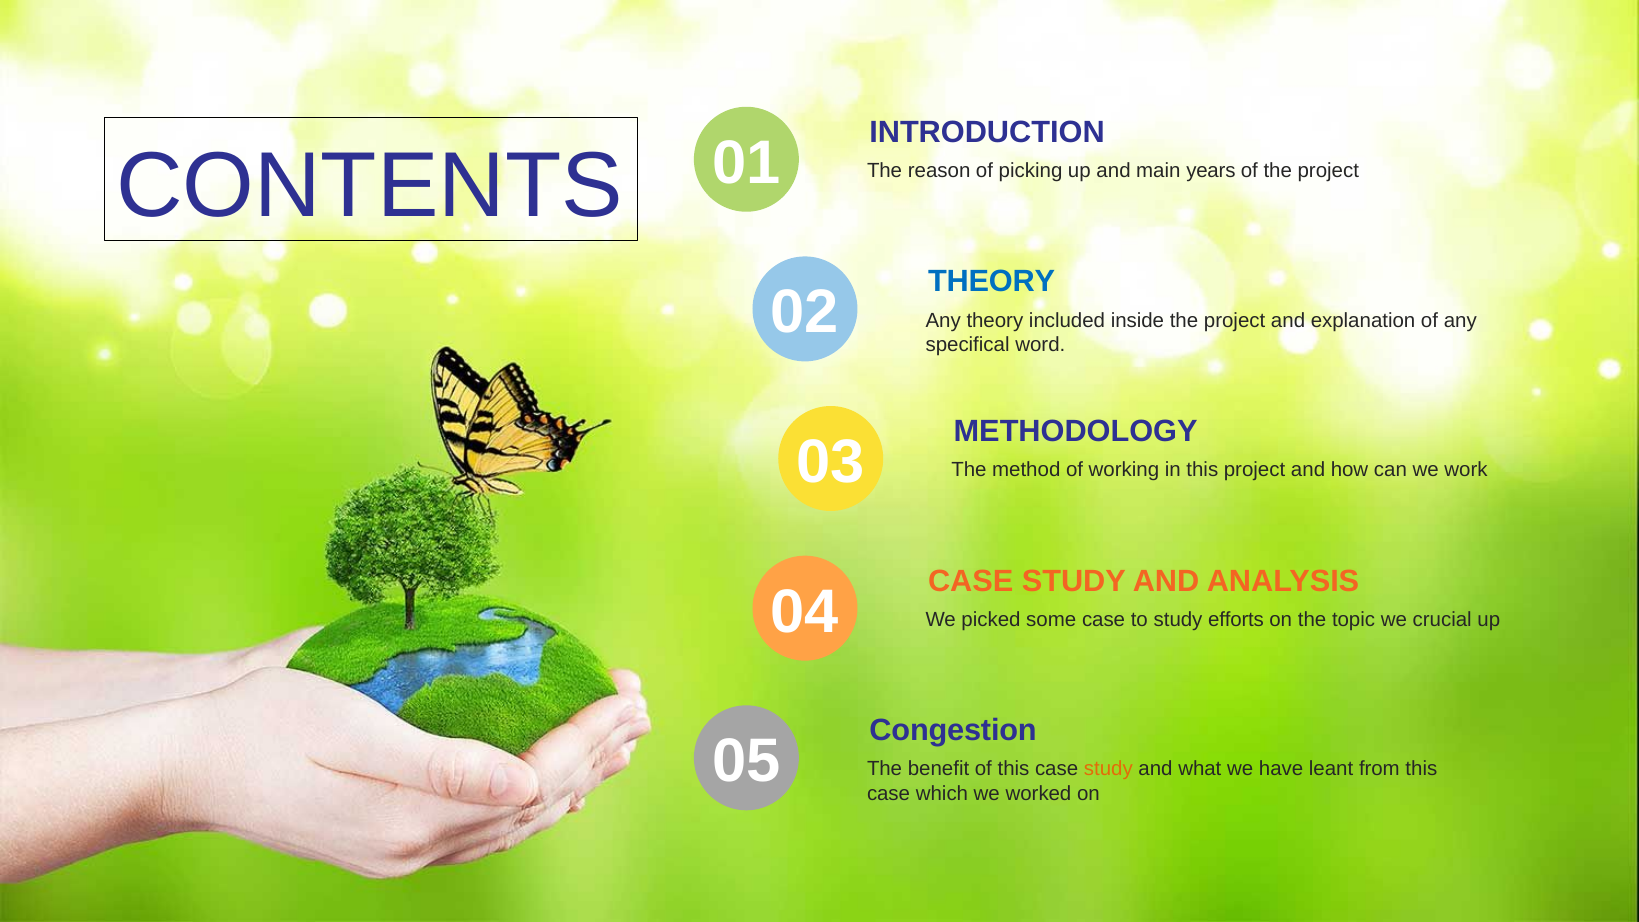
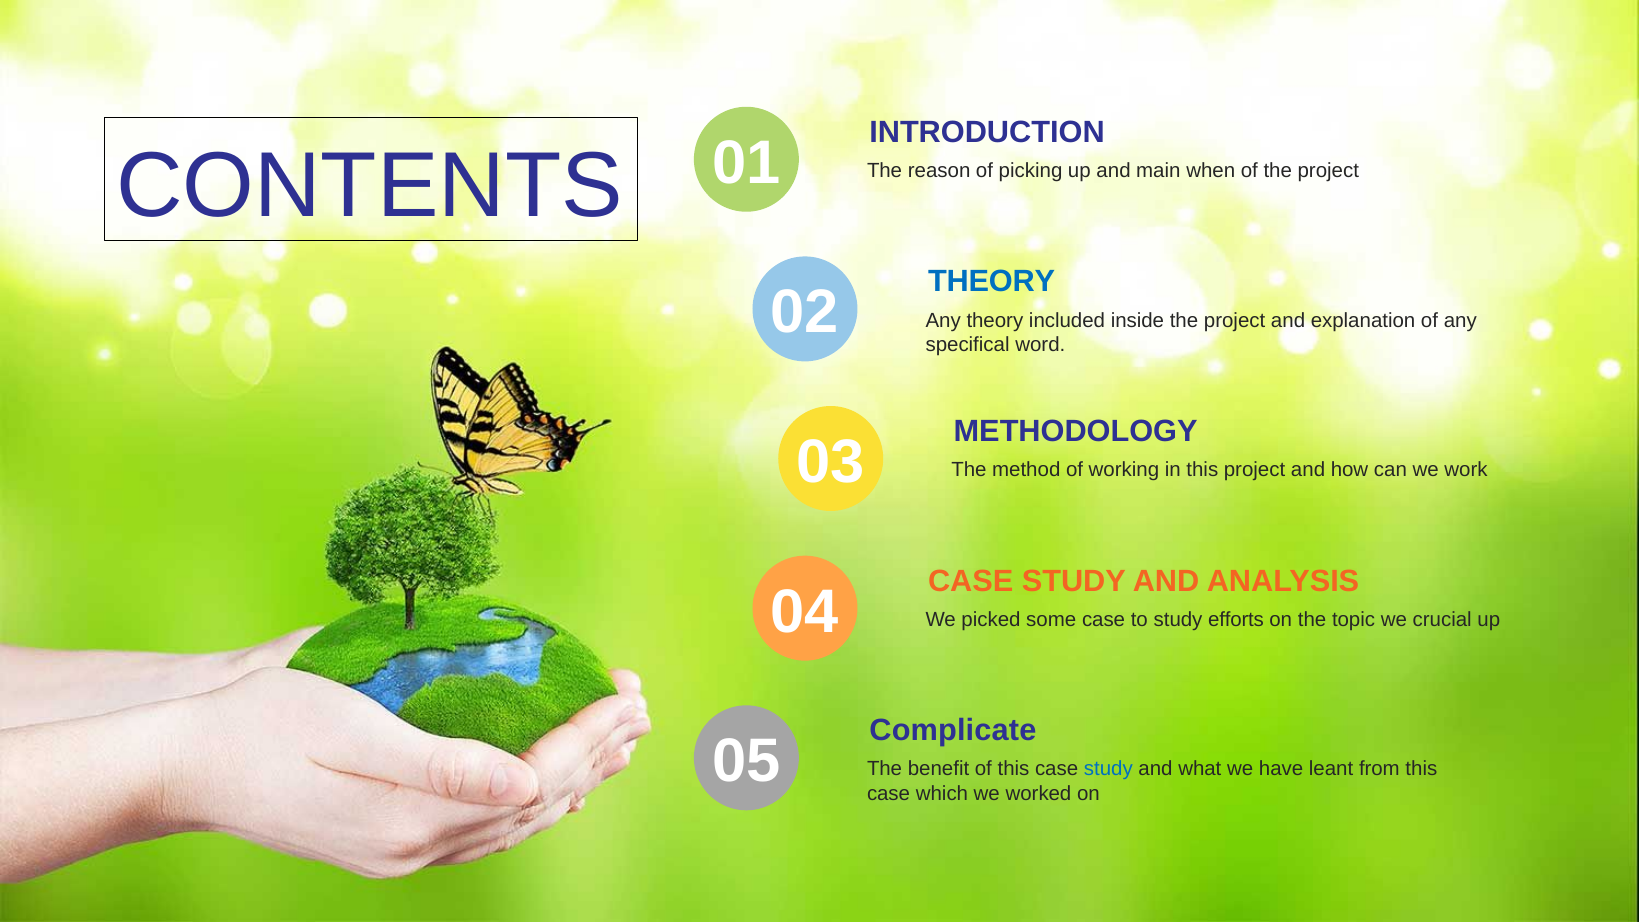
years: years -> when (1211, 171)
Congestion: Congestion -> Complicate (953, 731)
study colour: orange -> blue (1108, 769)
